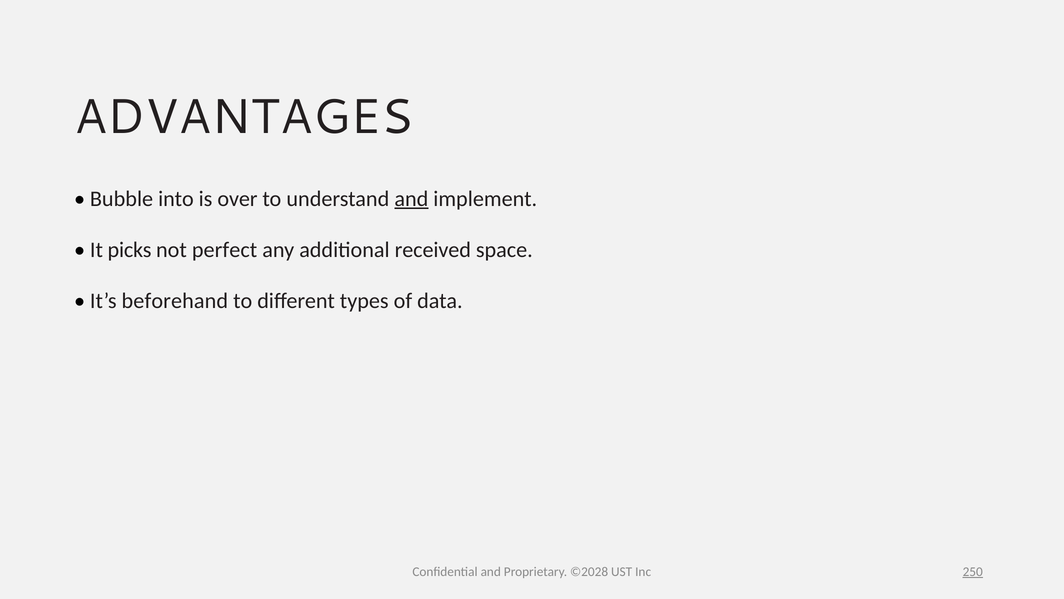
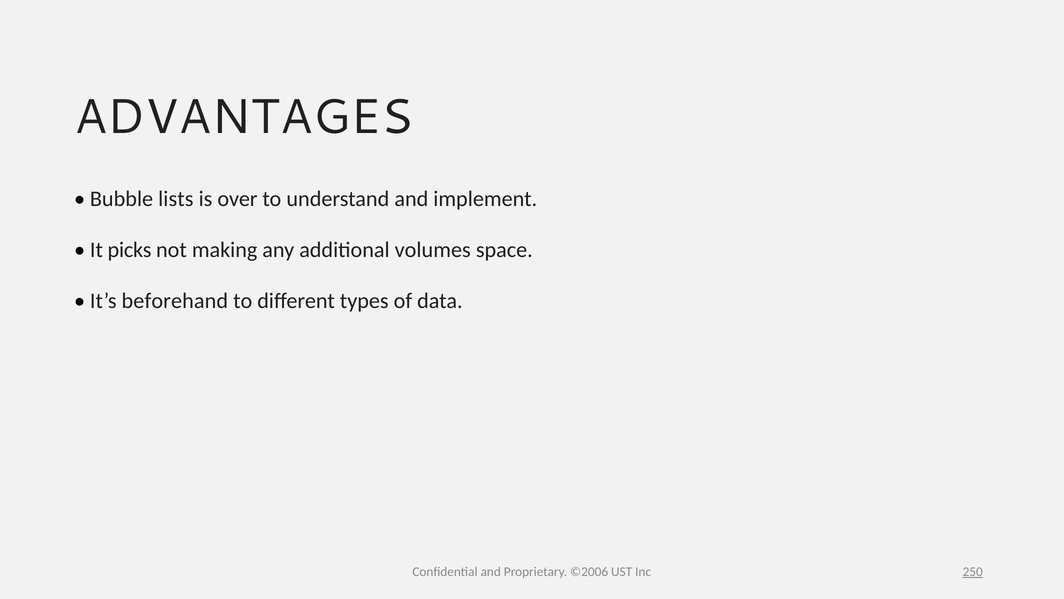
into: into -> lists (176, 199)
and underline: present -> none (411, 199)
perfect: perfect -> making (225, 250)
received: received -> volumes (433, 250)
©2028: ©2028 -> ©2006 (589, 571)
